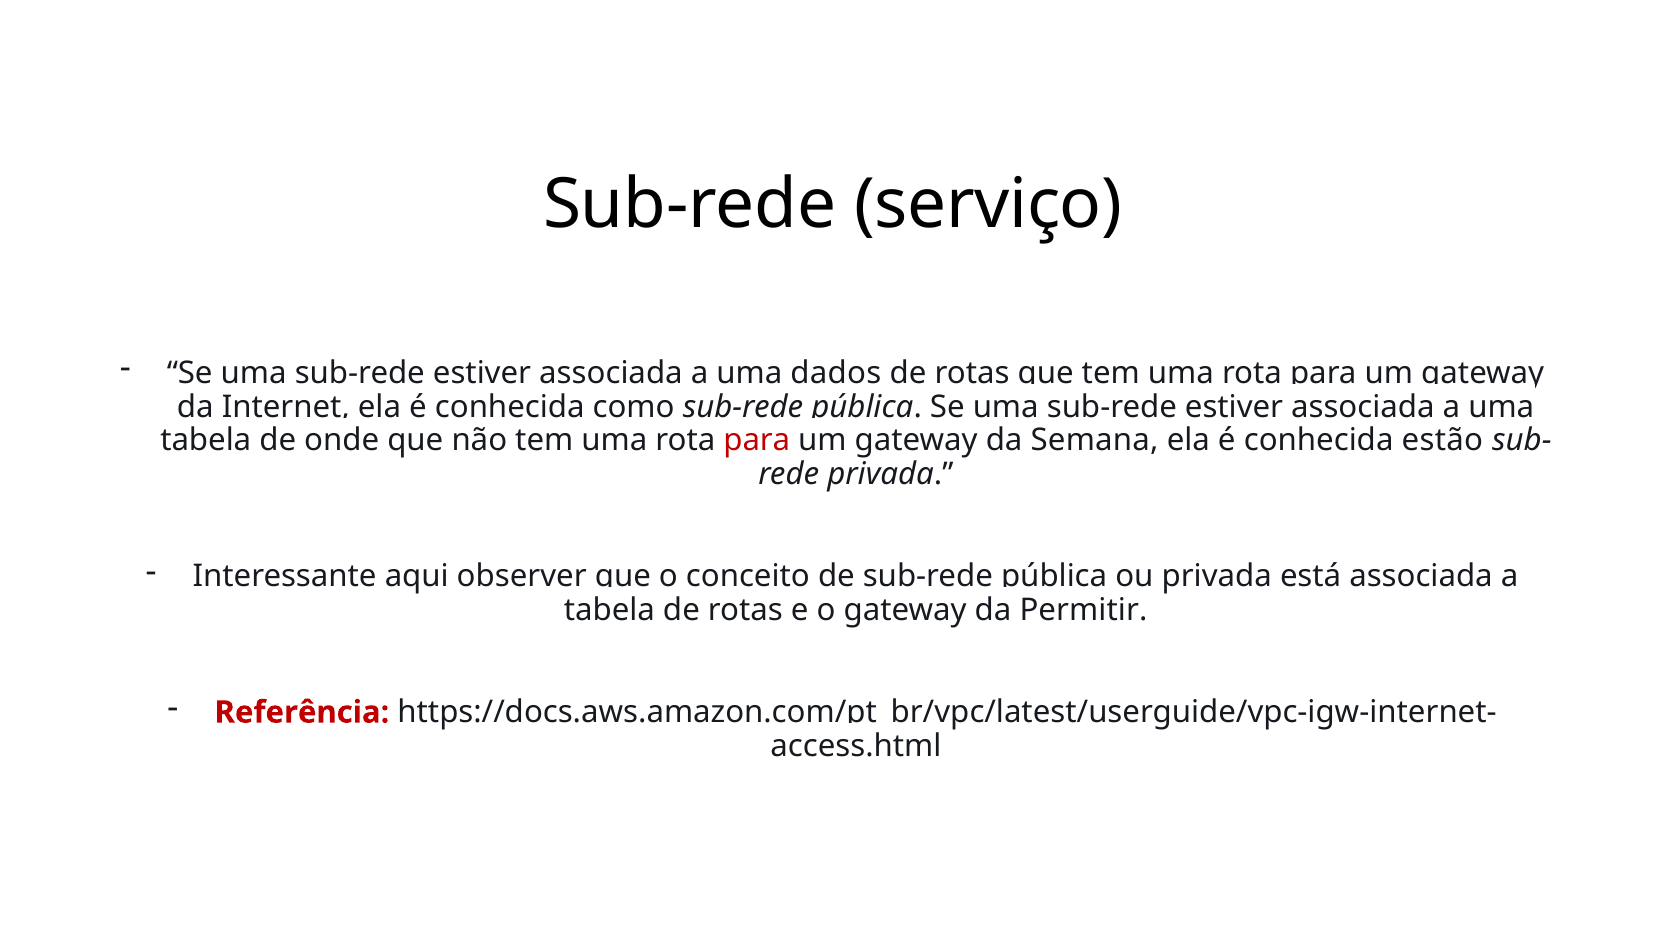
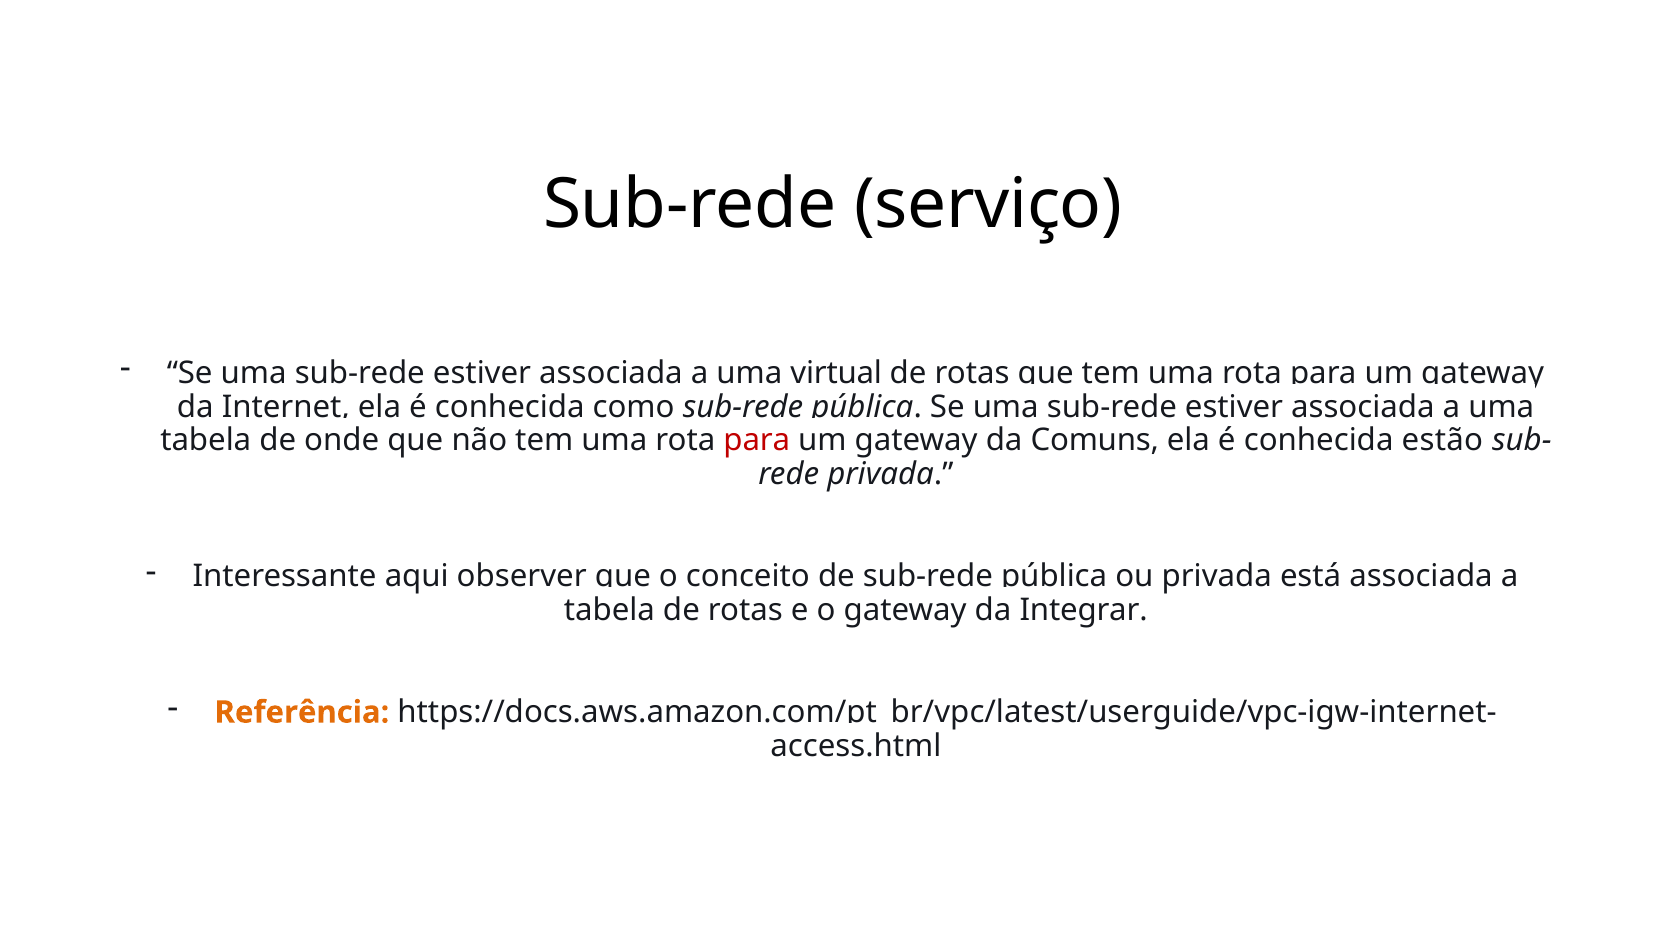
dados: dados -> virtual (836, 373)
Semana: Semana -> Comuns (1095, 440)
Permitir: Permitir -> Integrar (1084, 610)
Referência colour: red -> orange (302, 712)
